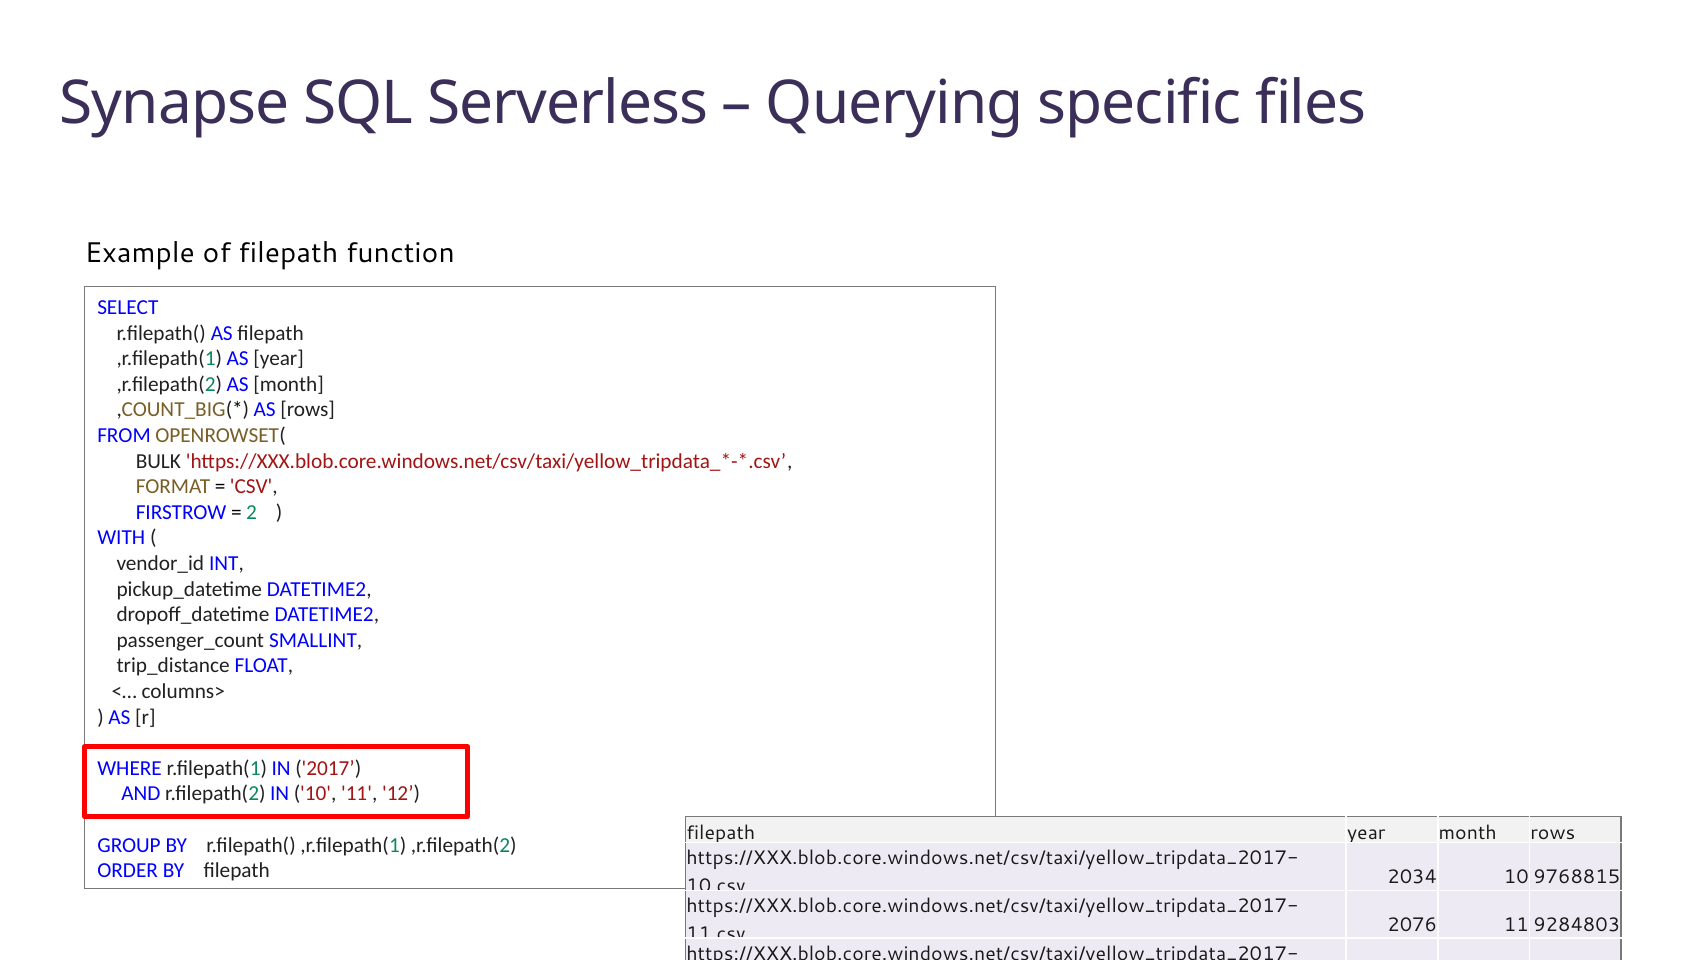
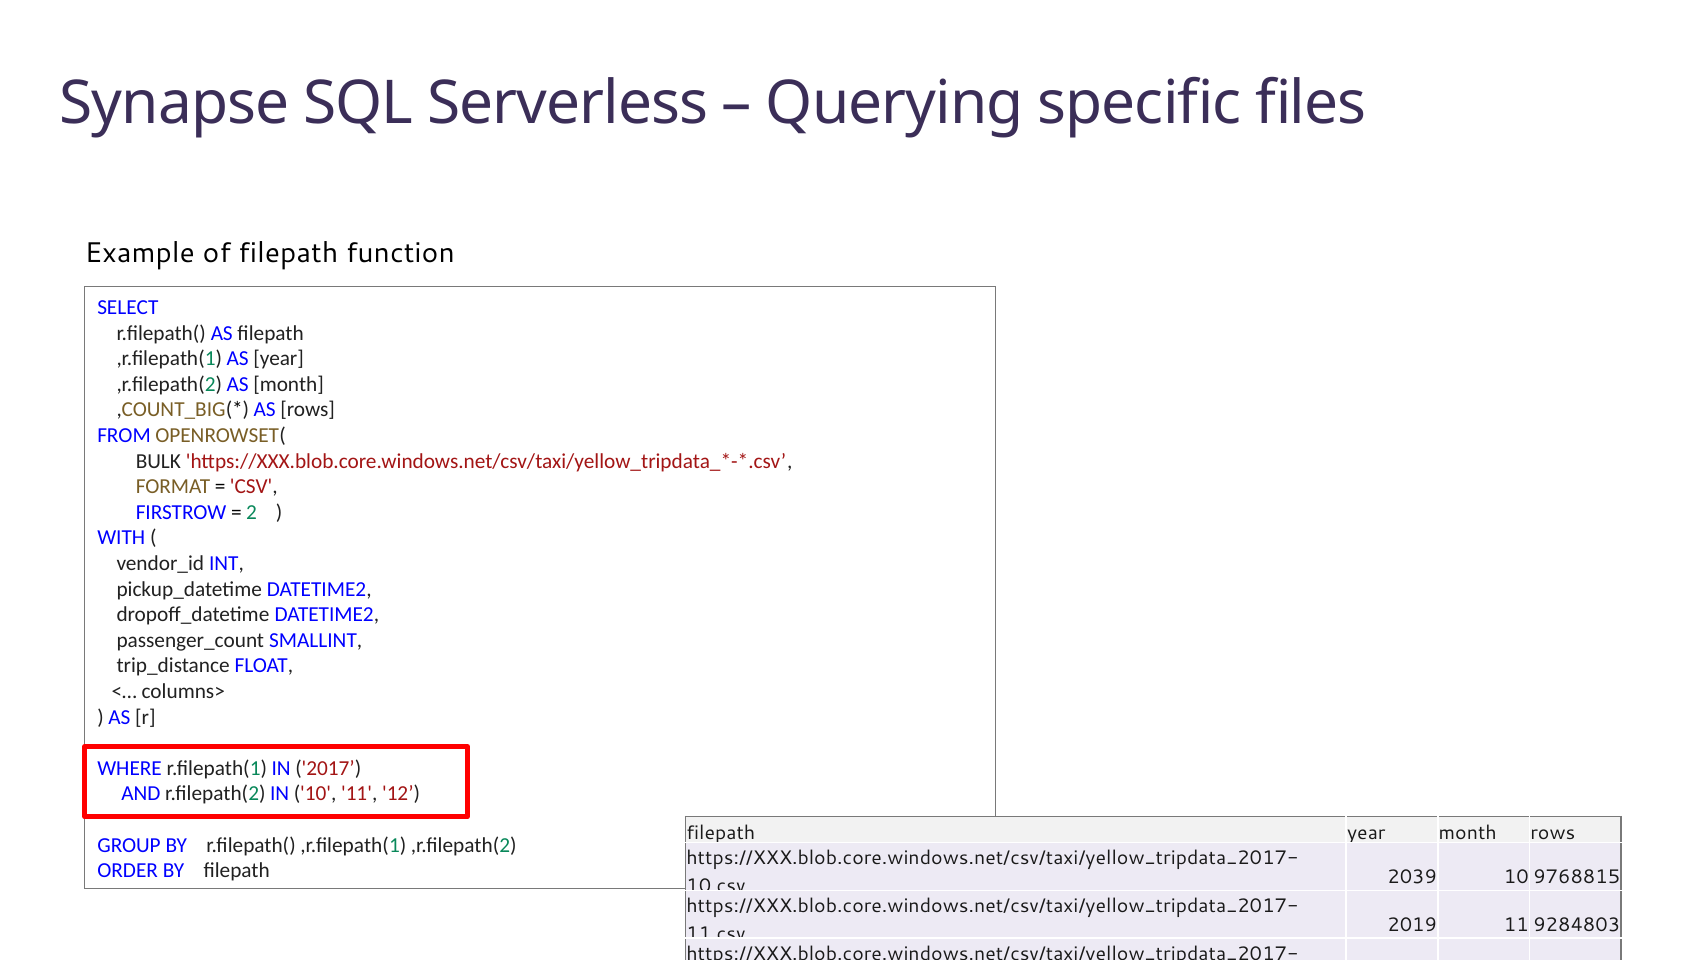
2034: 2034 -> 2039 (1412, 877)
2076: 2076 -> 2019 (1412, 925)
